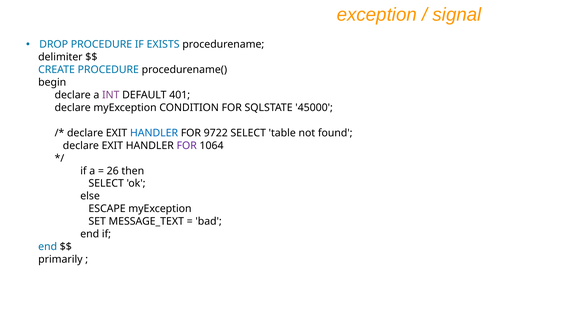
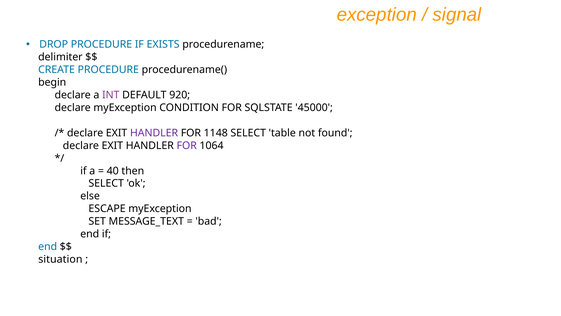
401: 401 -> 920 (180, 95)
HANDLER colour: blue -> purple (154, 133)
9722: 9722 -> 1148 (216, 133)
26: 26 -> 40 (113, 171)
primarily: primarily -> situation (60, 259)
